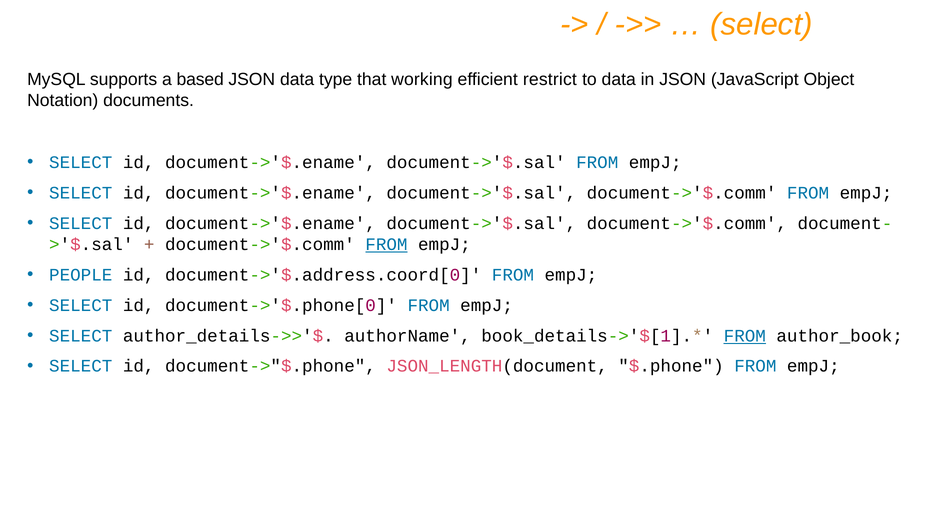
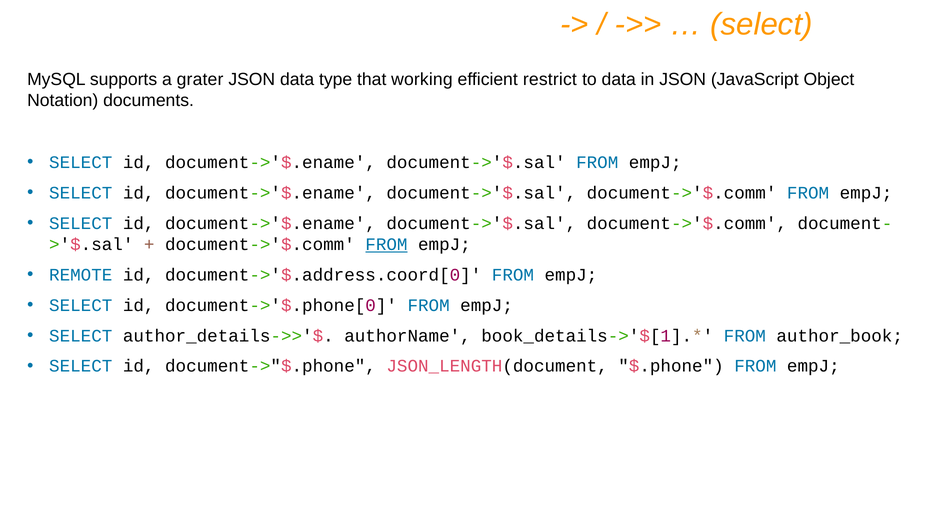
based: based -> grater (200, 80)
PEOPLE: PEOPLE -> REMOTE (81, 275)
FROM underline: present -> none (745, 336)
